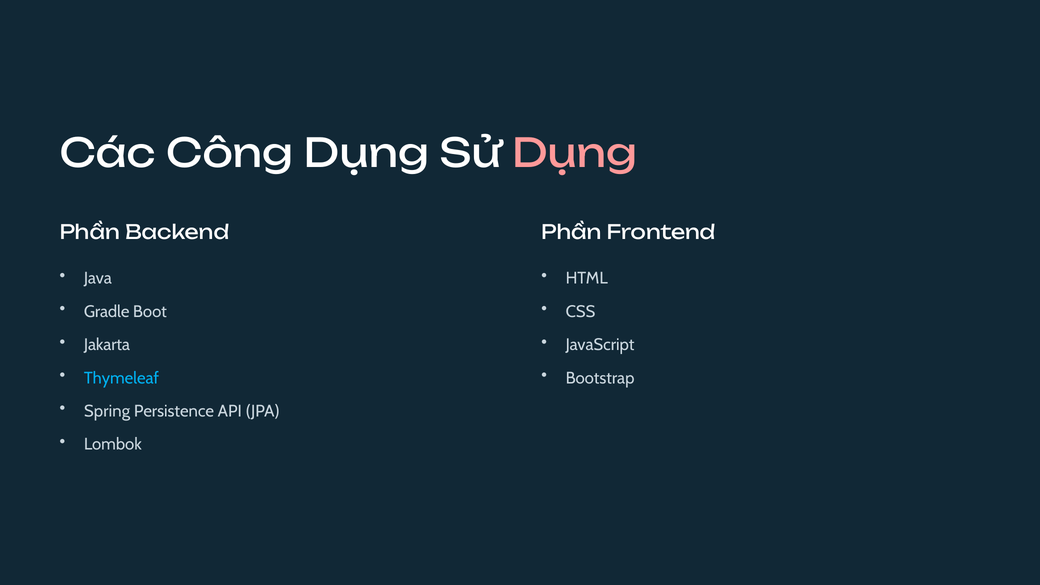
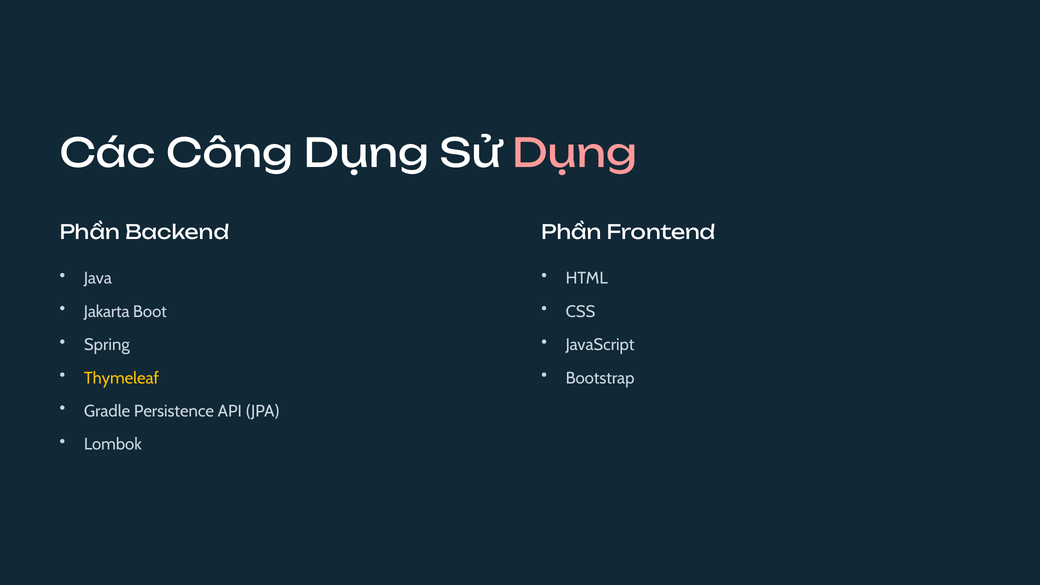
Gradle: Gradle -> Jakarta (107, 312)
Jakarta: Jakarta -> Spring (107, 345)
Thymeleaf colour: light blue -> yellow (121, 378)
Spring: Spring -> Gradle (107, 411)
